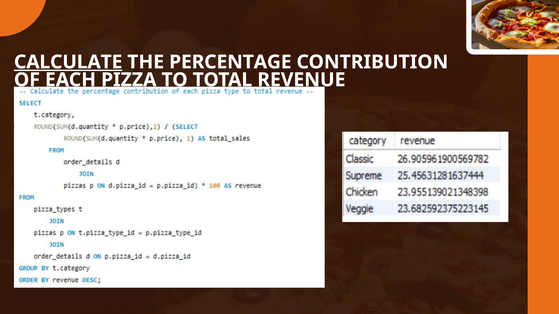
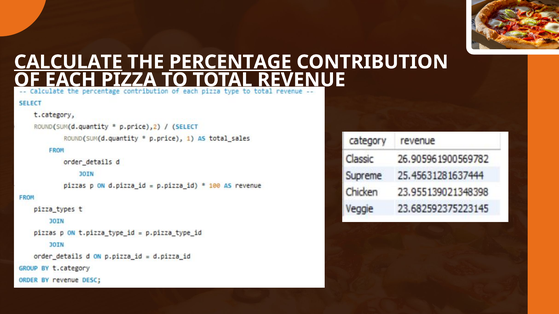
PERCENTAGE underline: none -> present (230, 62)
